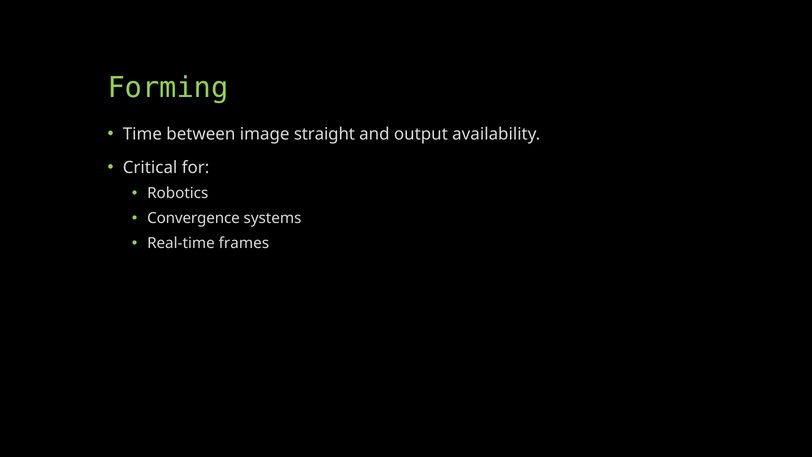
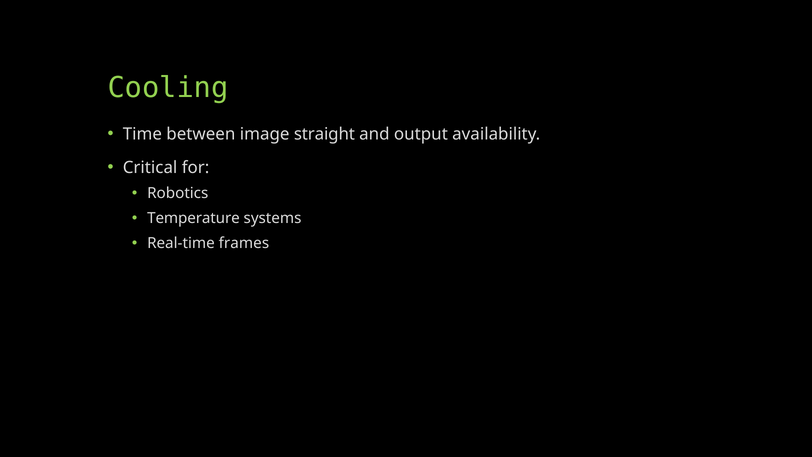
Forming: Forming -> Cooling (168, 88)
Convergence: Convergence -> Temperature (193, 218)
